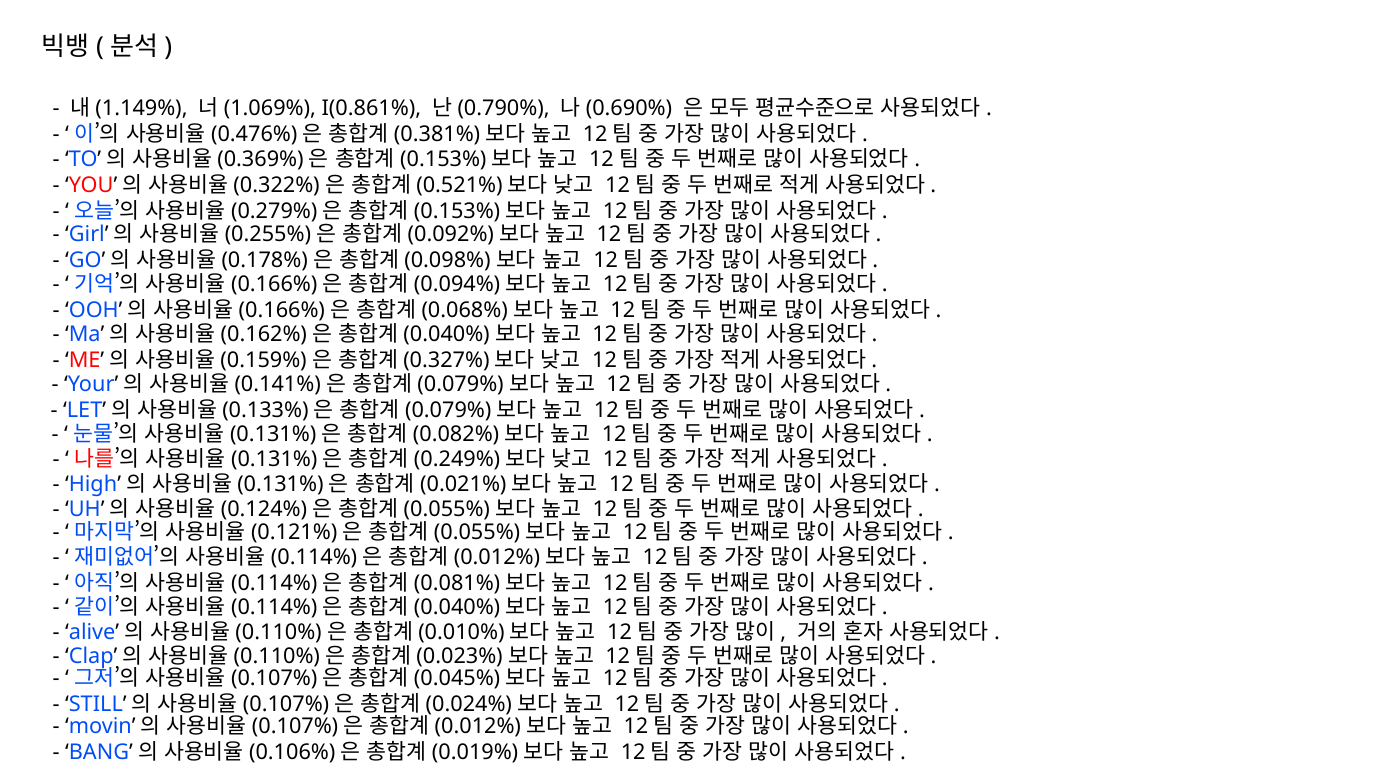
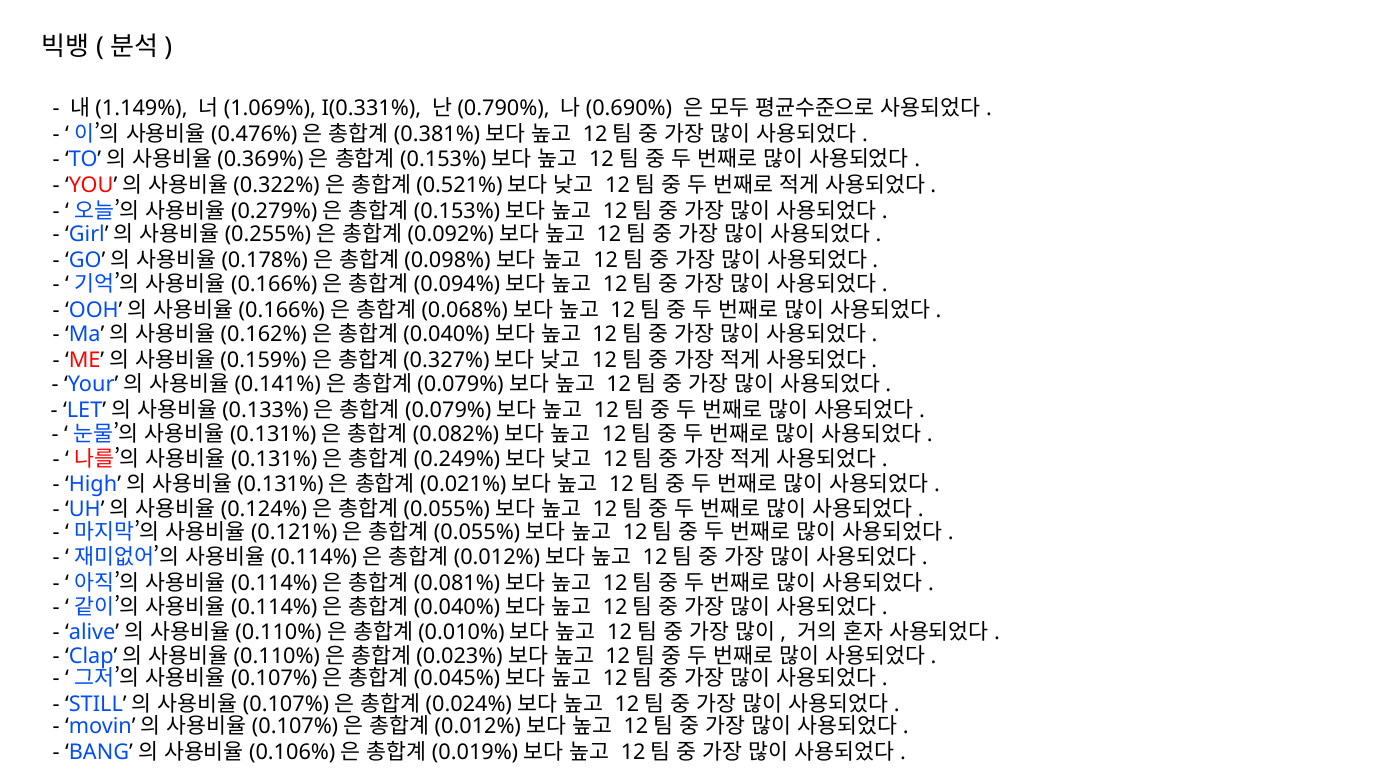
I(0.861%: I(0.861% -> I(0.331% (371, 108)
